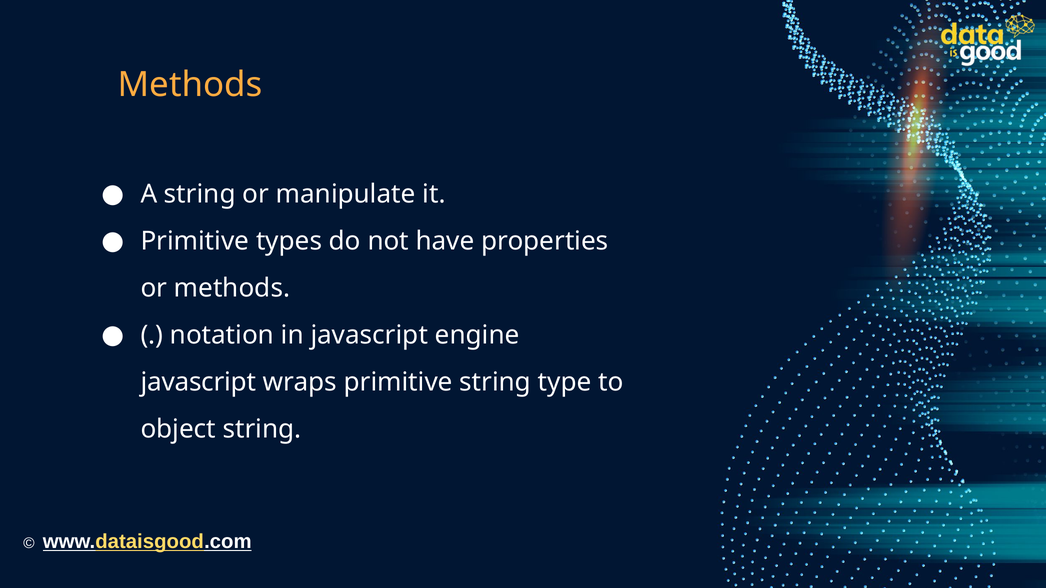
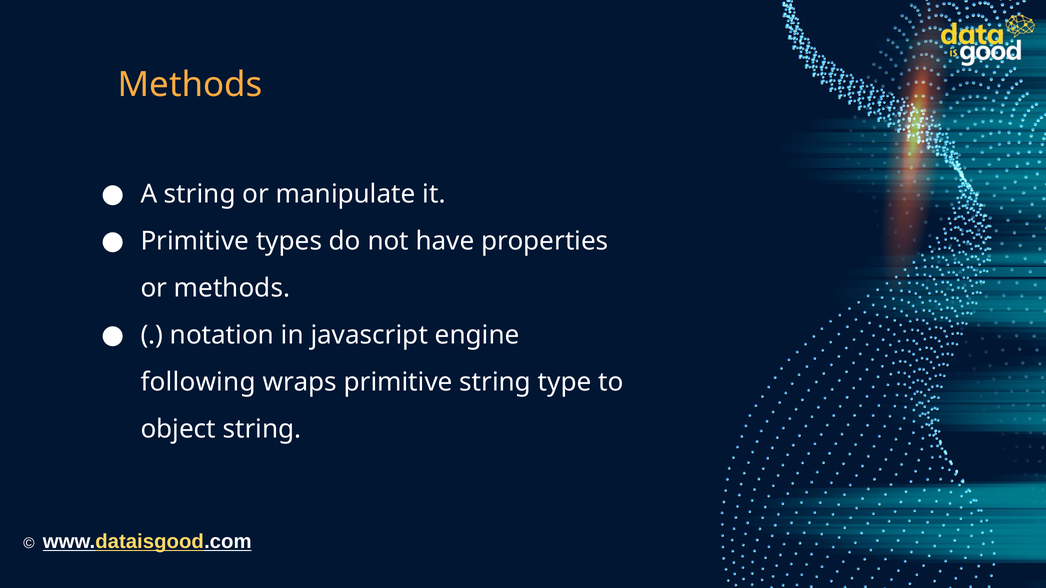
javascript: javascript -> following (198, 383)
